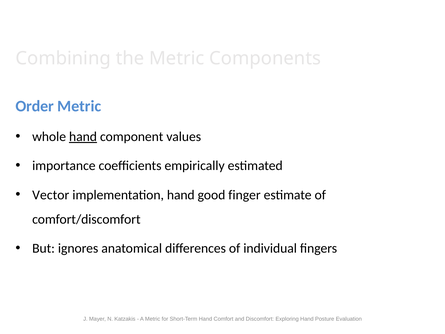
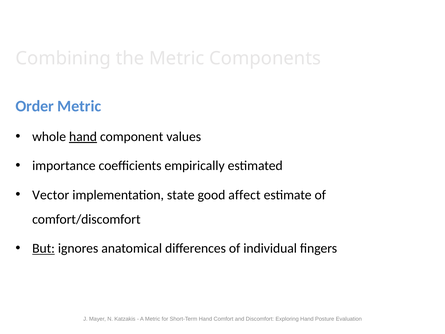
implementation hand: hand -> state (181, 195)
finger: finger -> affect (244, 195)
But underline: none -> present (44, 248)
